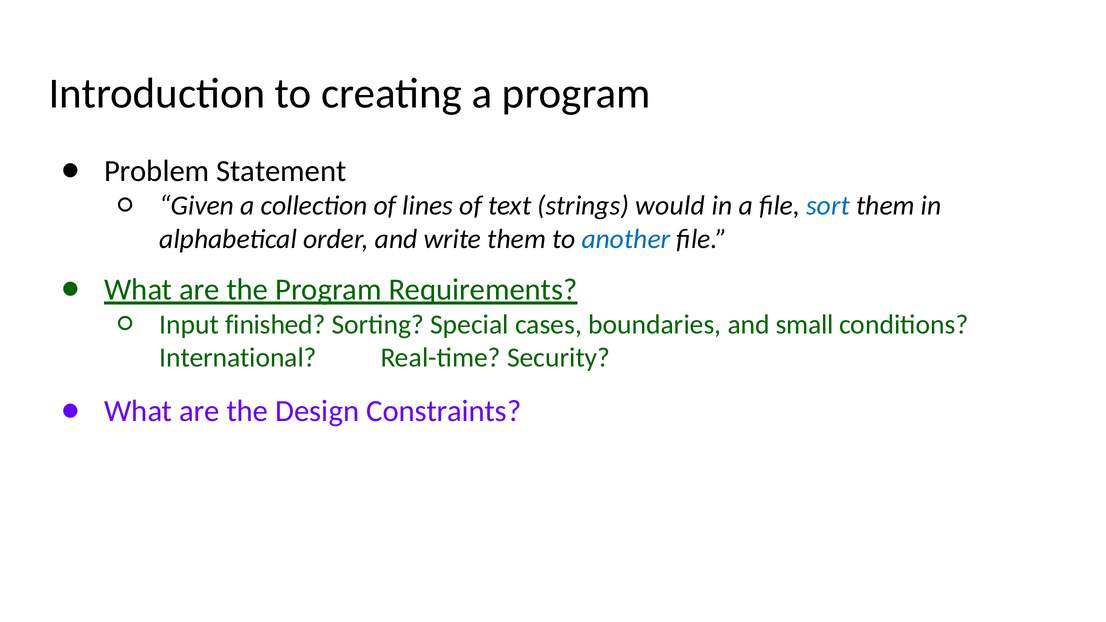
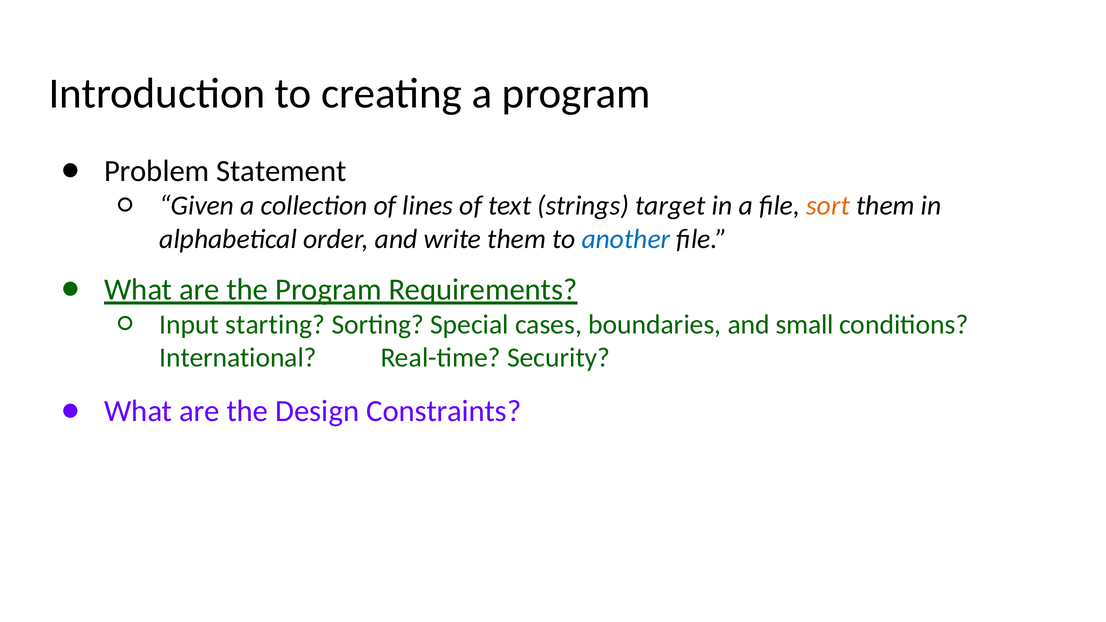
would: would -> target (670, 206)
sort colour: blue -> orange (828, 206)
finished: finished -> starting (275, 324)
